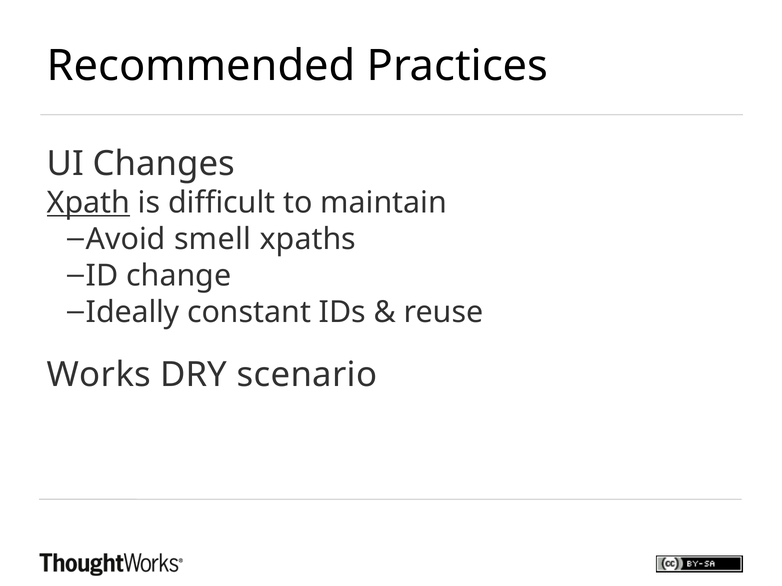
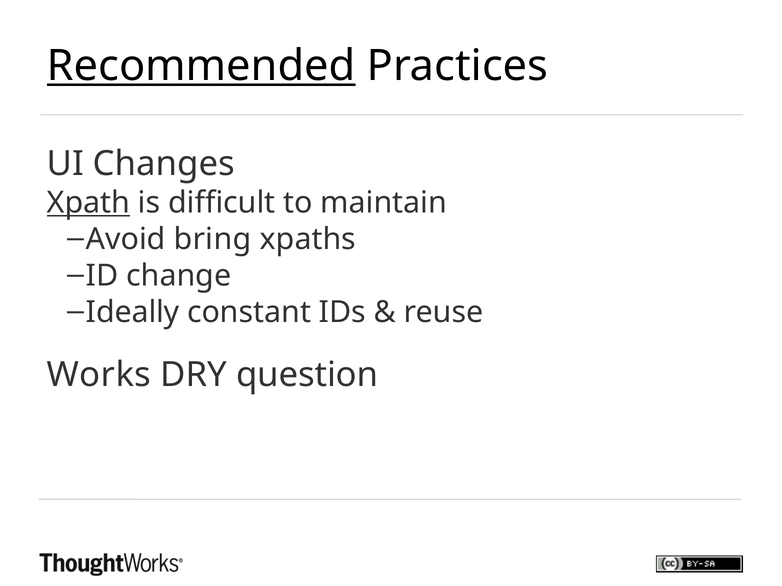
Recommended underline: none -> present (201, 66)
smell: smell -> bring (213, 239)
scenario: scenario -> question (307, 375)
